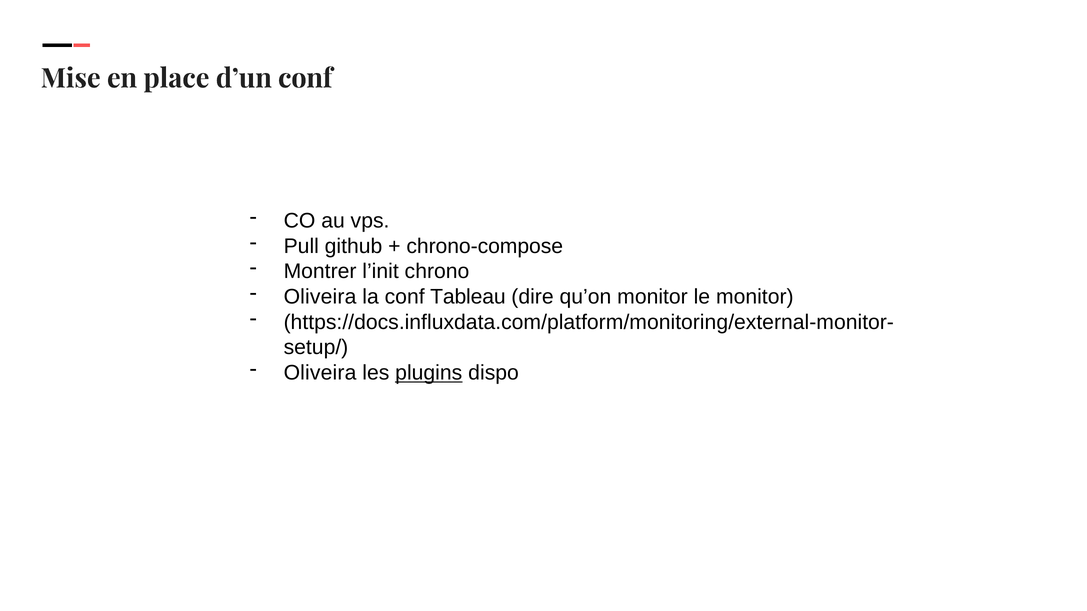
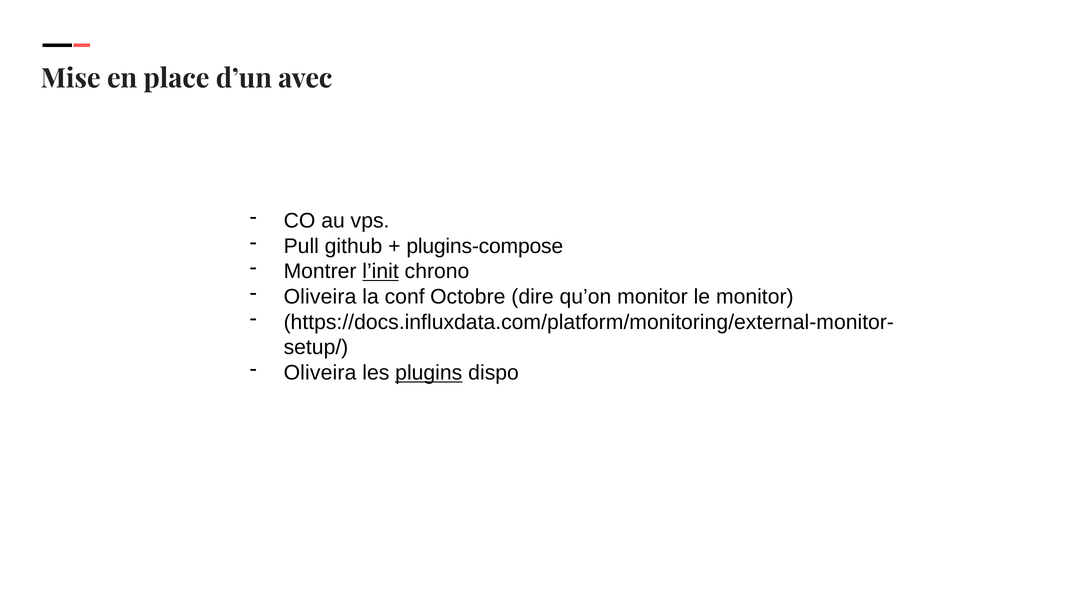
d’un conf: conf -> avec (305, 79)
chrono-compose: chrono-compose -> plugins-compose (485, 246)
l’init underline: none -> present (381, 272)
Tableau: Tableau -> Octobre (468, 297)
